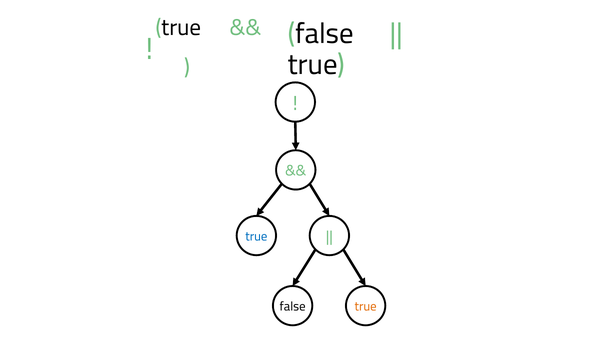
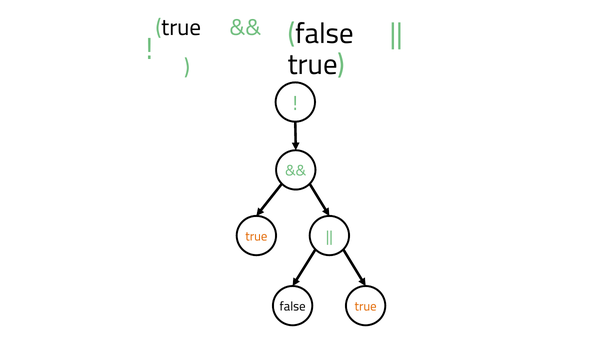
true colour: blue -> orange (256, 237)
